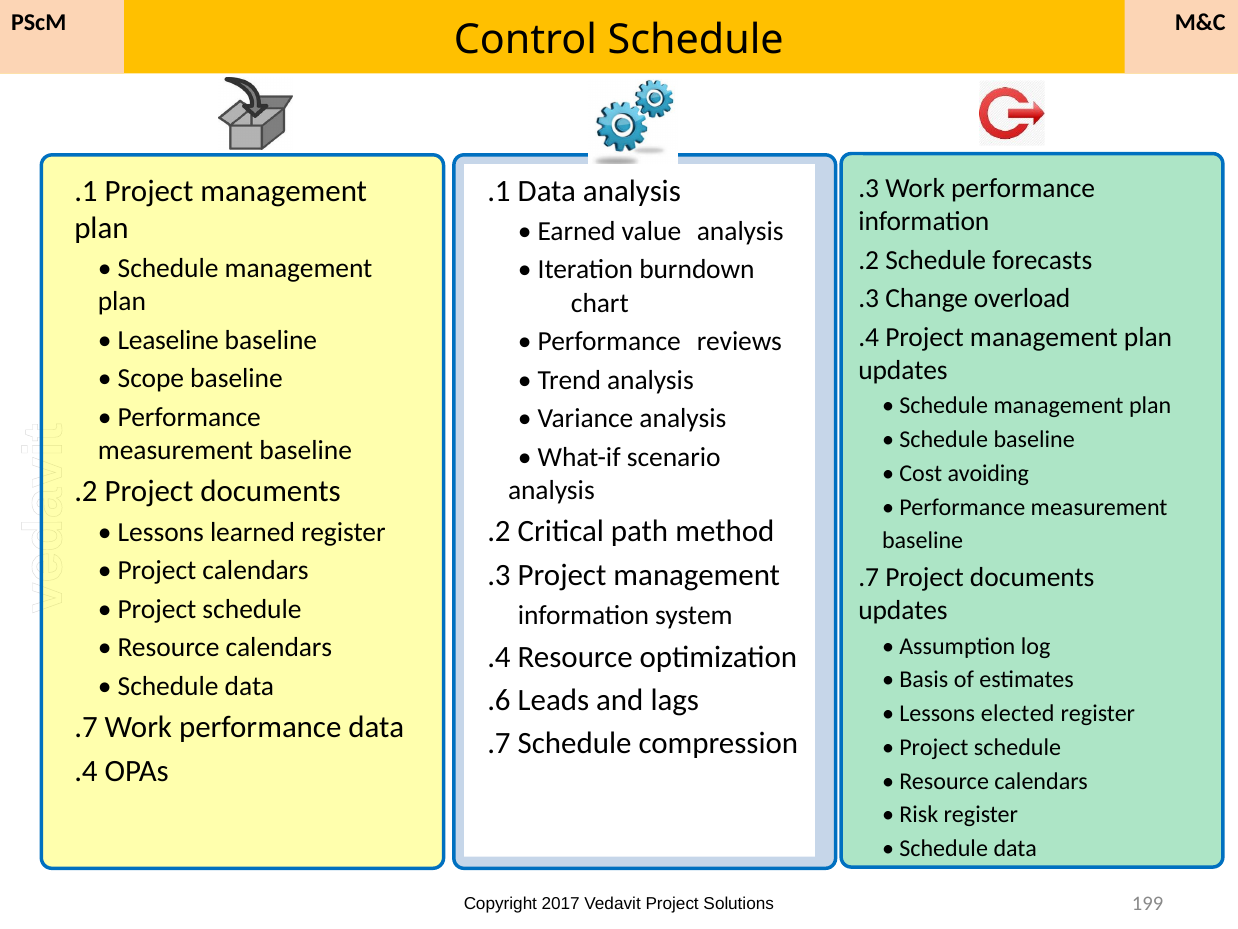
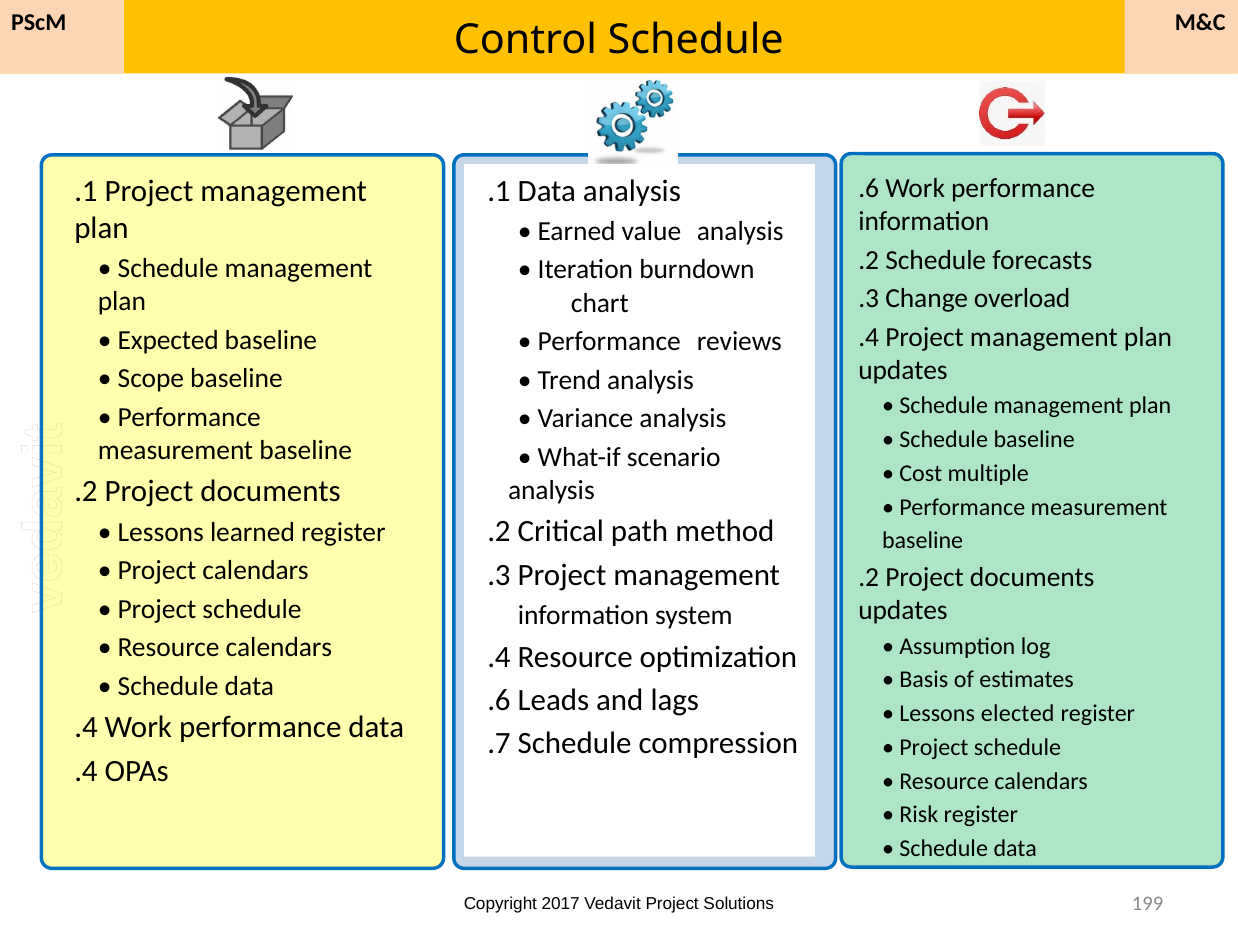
.3: .3 -> .6 (869, 189)
Leaseline: Leaseline -> Expected (168, 340)
avoiding: avoiding -> multiple (988, 473)
.7: .7 -> .2 (869, 577)
.7: .7 -> .4 (86, 727)
